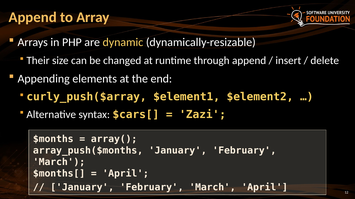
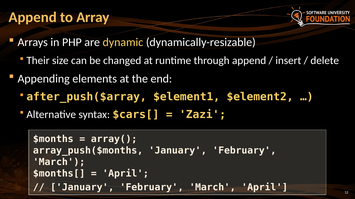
curly_push($array: curly_push($array -> after_push($array (87, 97)
